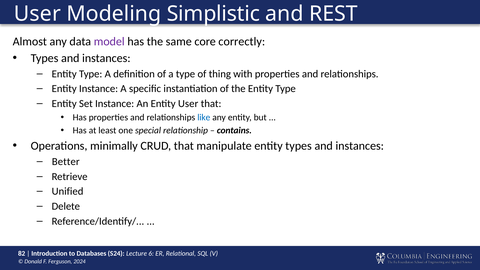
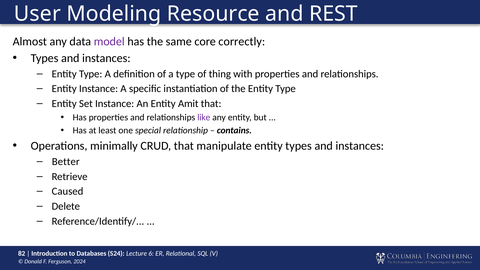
Simplistic: Simplistic -> Resource (213, 14)
Entity User: User -> Amit (188, 104)
like colour: blue -> purple (204, 117)
Unified: Unified -> Caused (68, 191)
